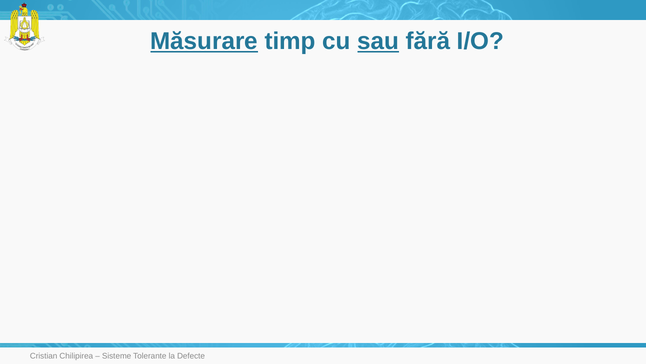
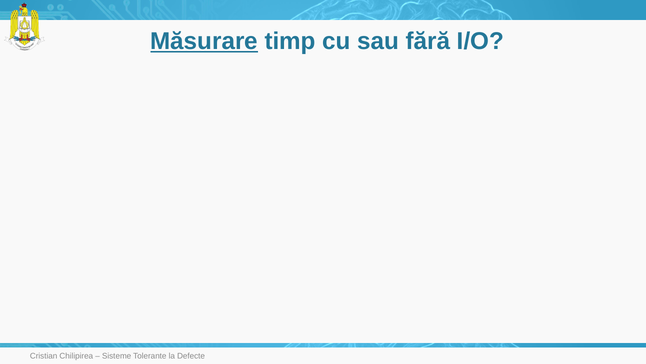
sau underline: present -> none (378, 41)
